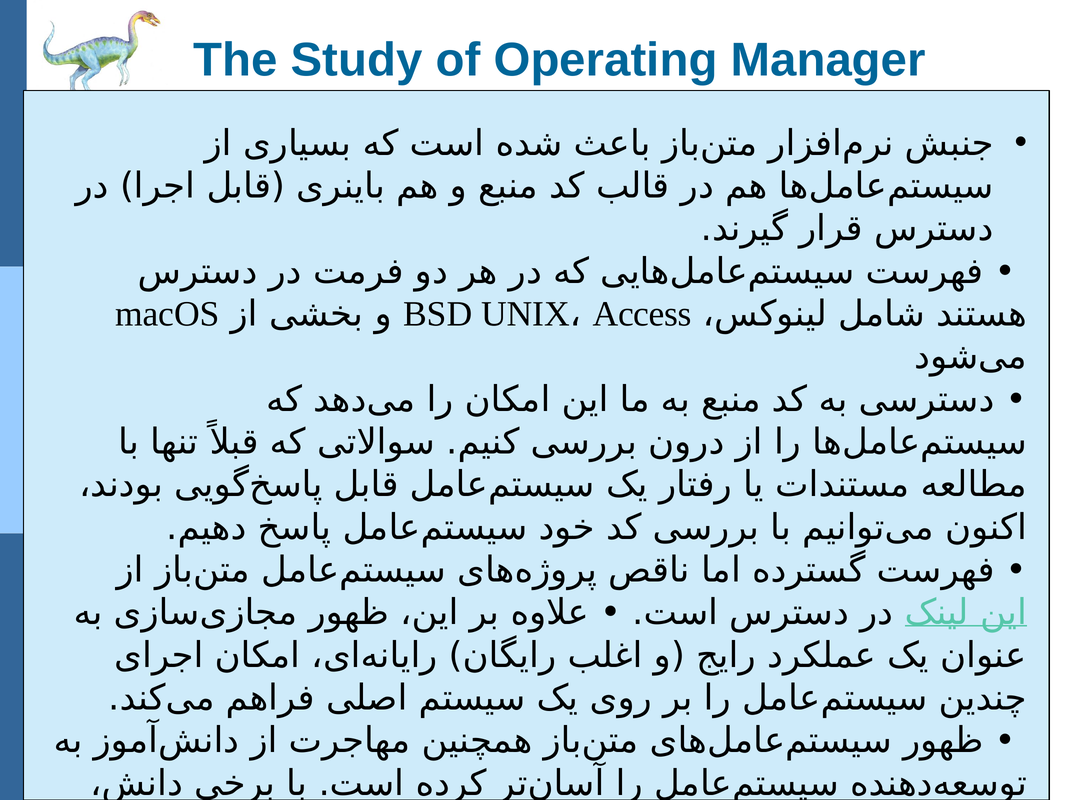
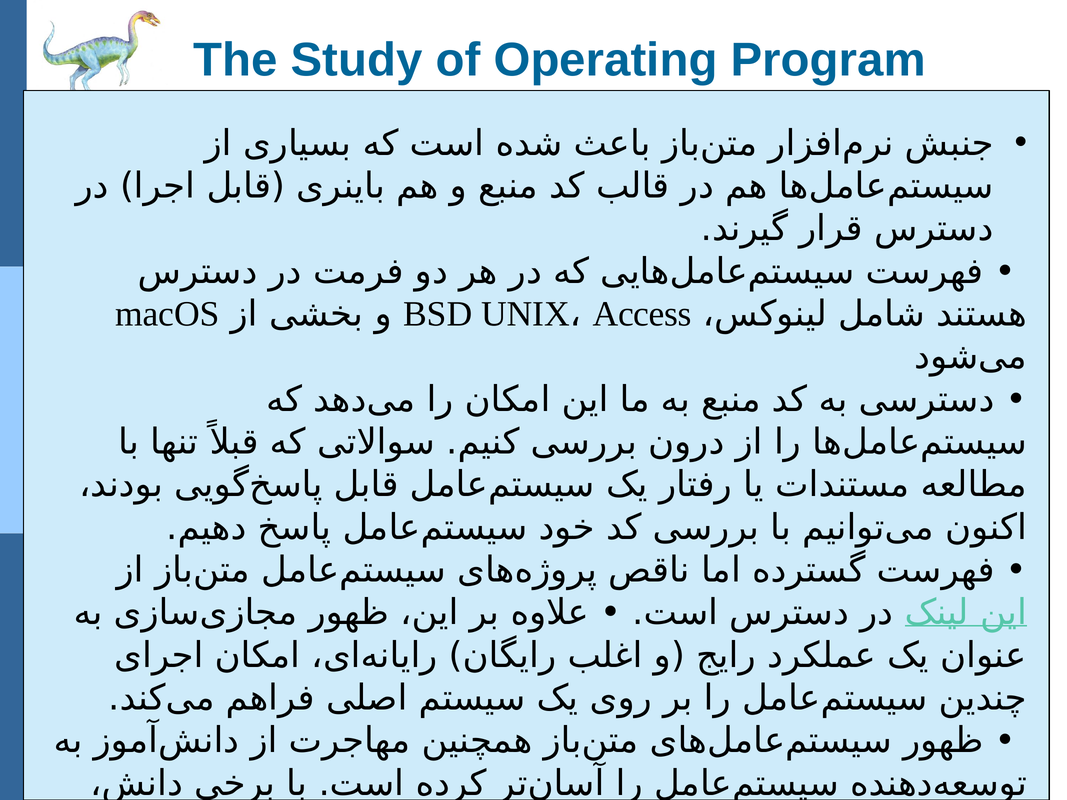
Manager: Manager -> Program (828, 60)
